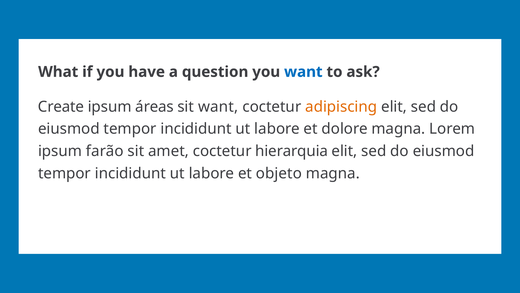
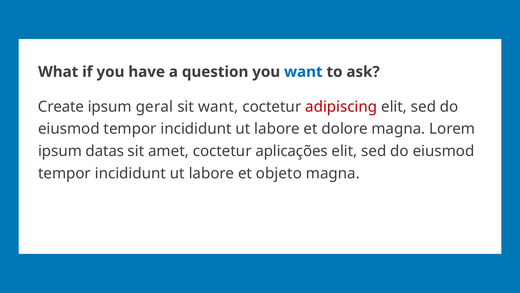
áreas: áreas -> geral (154, 107)
adipiscing colour: orange -> red (341, 107)
farão: farão -> datas (105, 151)
hierarquia: hierarquia -> aplicações (292, 151)
